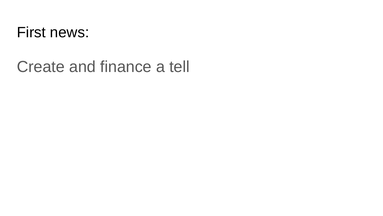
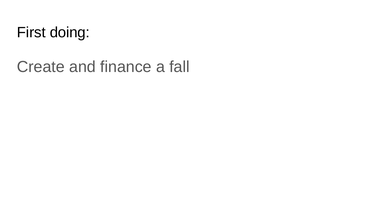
news: news -> doing (70, 32)
tell: tell -> fall (180, 67)
